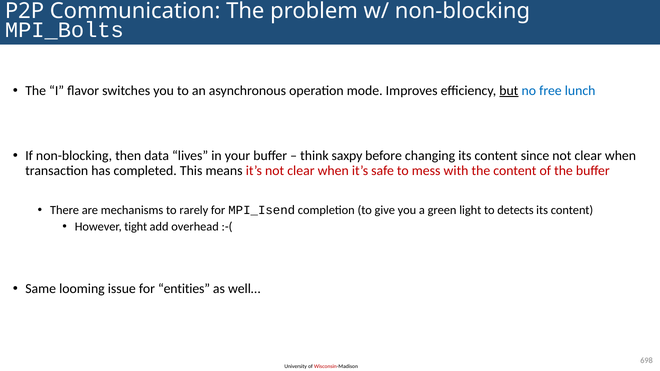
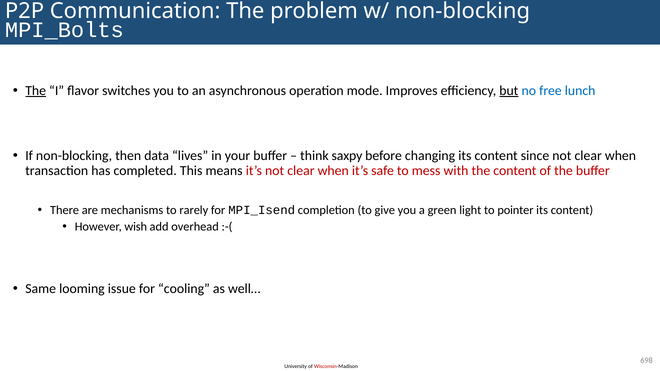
The underline: none -> present (36, 91)
detects: detects -> pointer (515, 210)
tight: tight -> wish (136, 227)
entities: entities -> cooling (184, 289)
